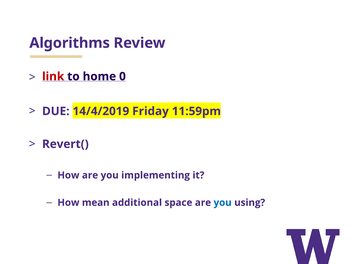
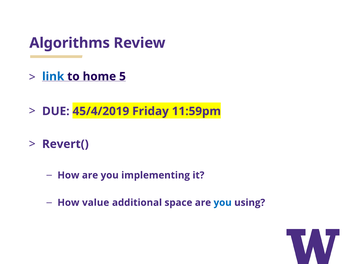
link colour: red -> blue (53, 76)
0: 0 -> 5 (122, 76)
14/4/2019: 14/4/2019 -> 45/4/2019 (101, 111)
mean: mean -> value (96, 203)
